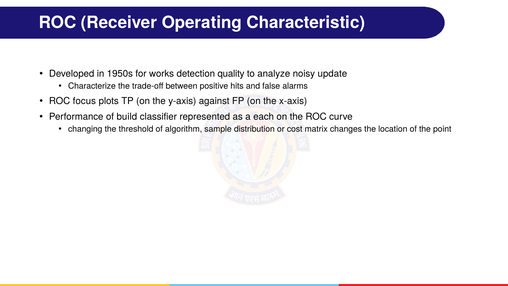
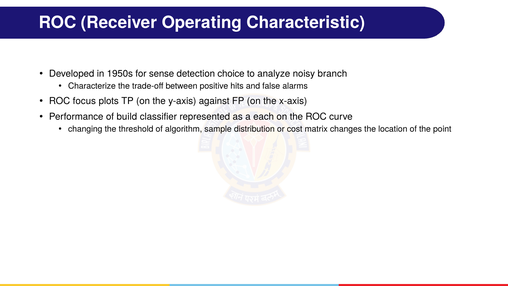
works: works -> sense (162, 74)
quality: quality -> choice (231, 74)
update: update -> branch (332, 74)
